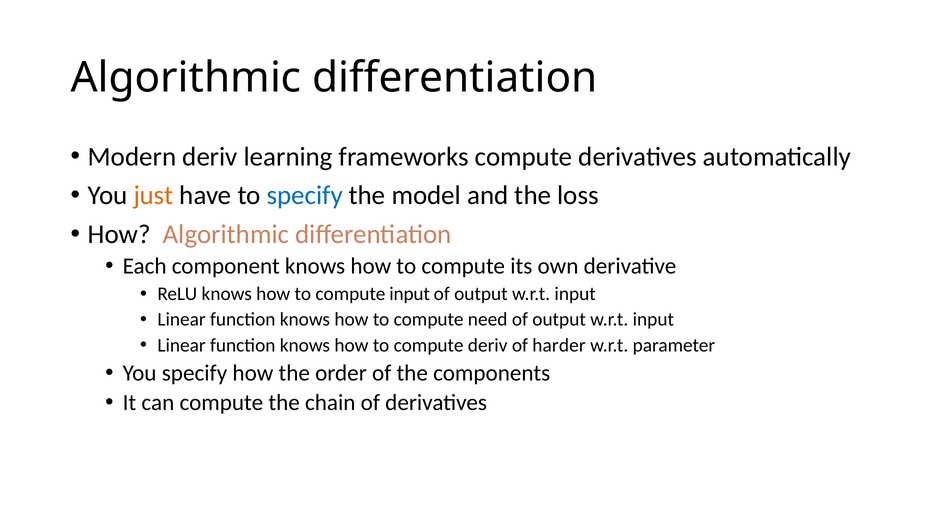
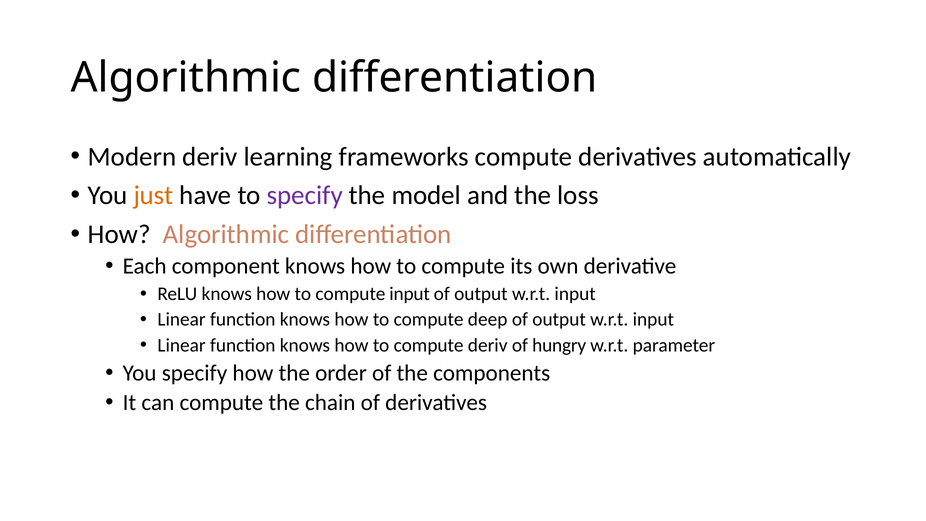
specify colour: blue -> purple (305, 195)
need: need -> deep (488, 320)
harder: harder -> hungry (559, 345)
